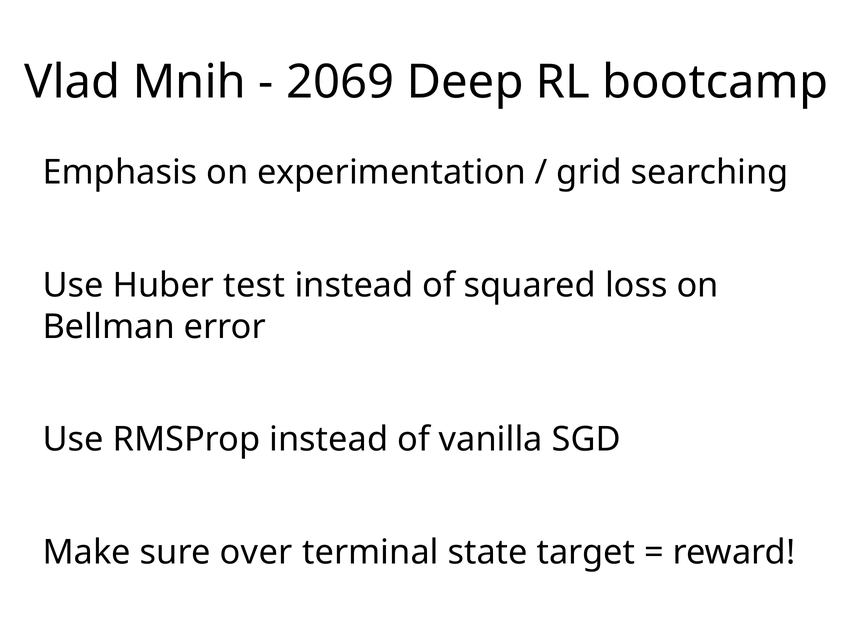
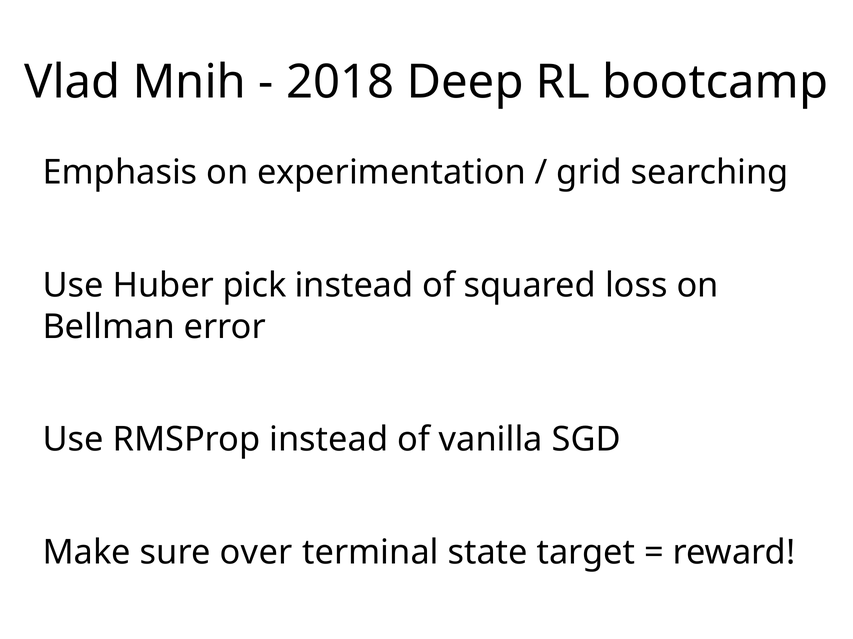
2069: 2069 -> 2018 (340, 82)
test: test -> pick (255, 286)
